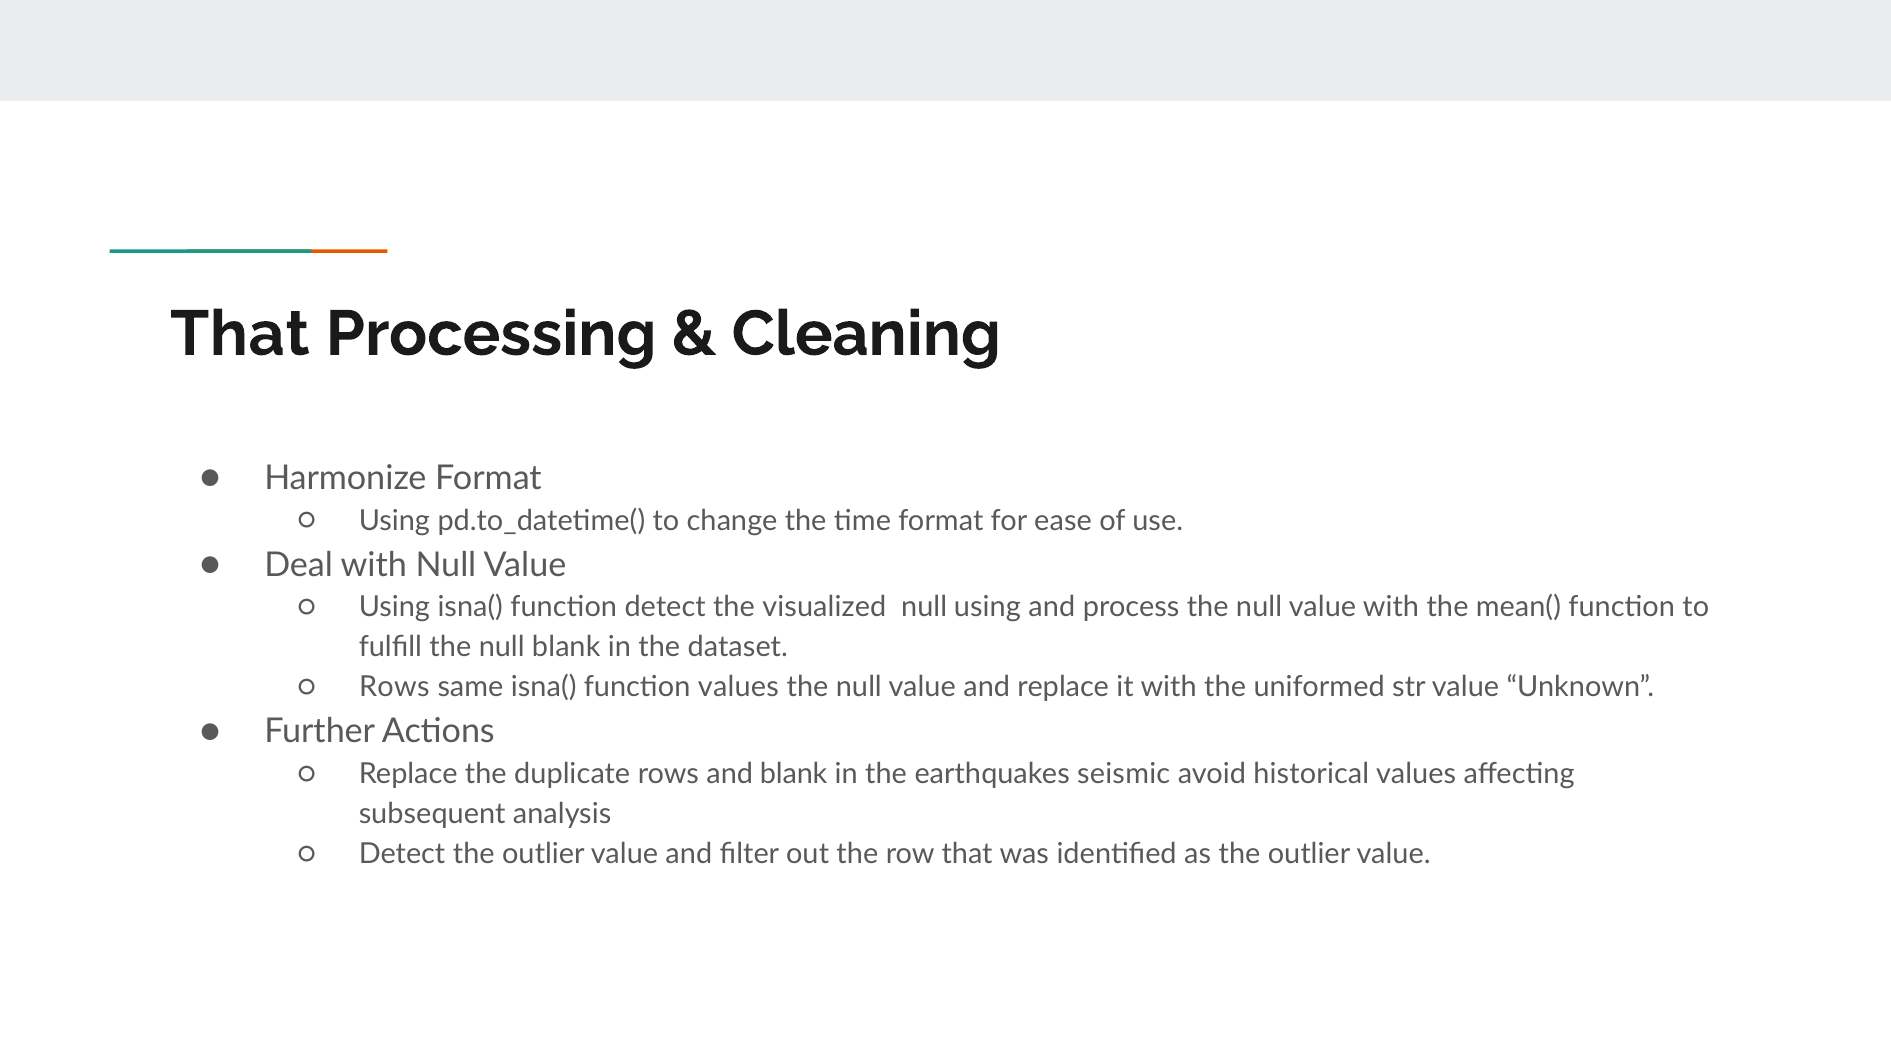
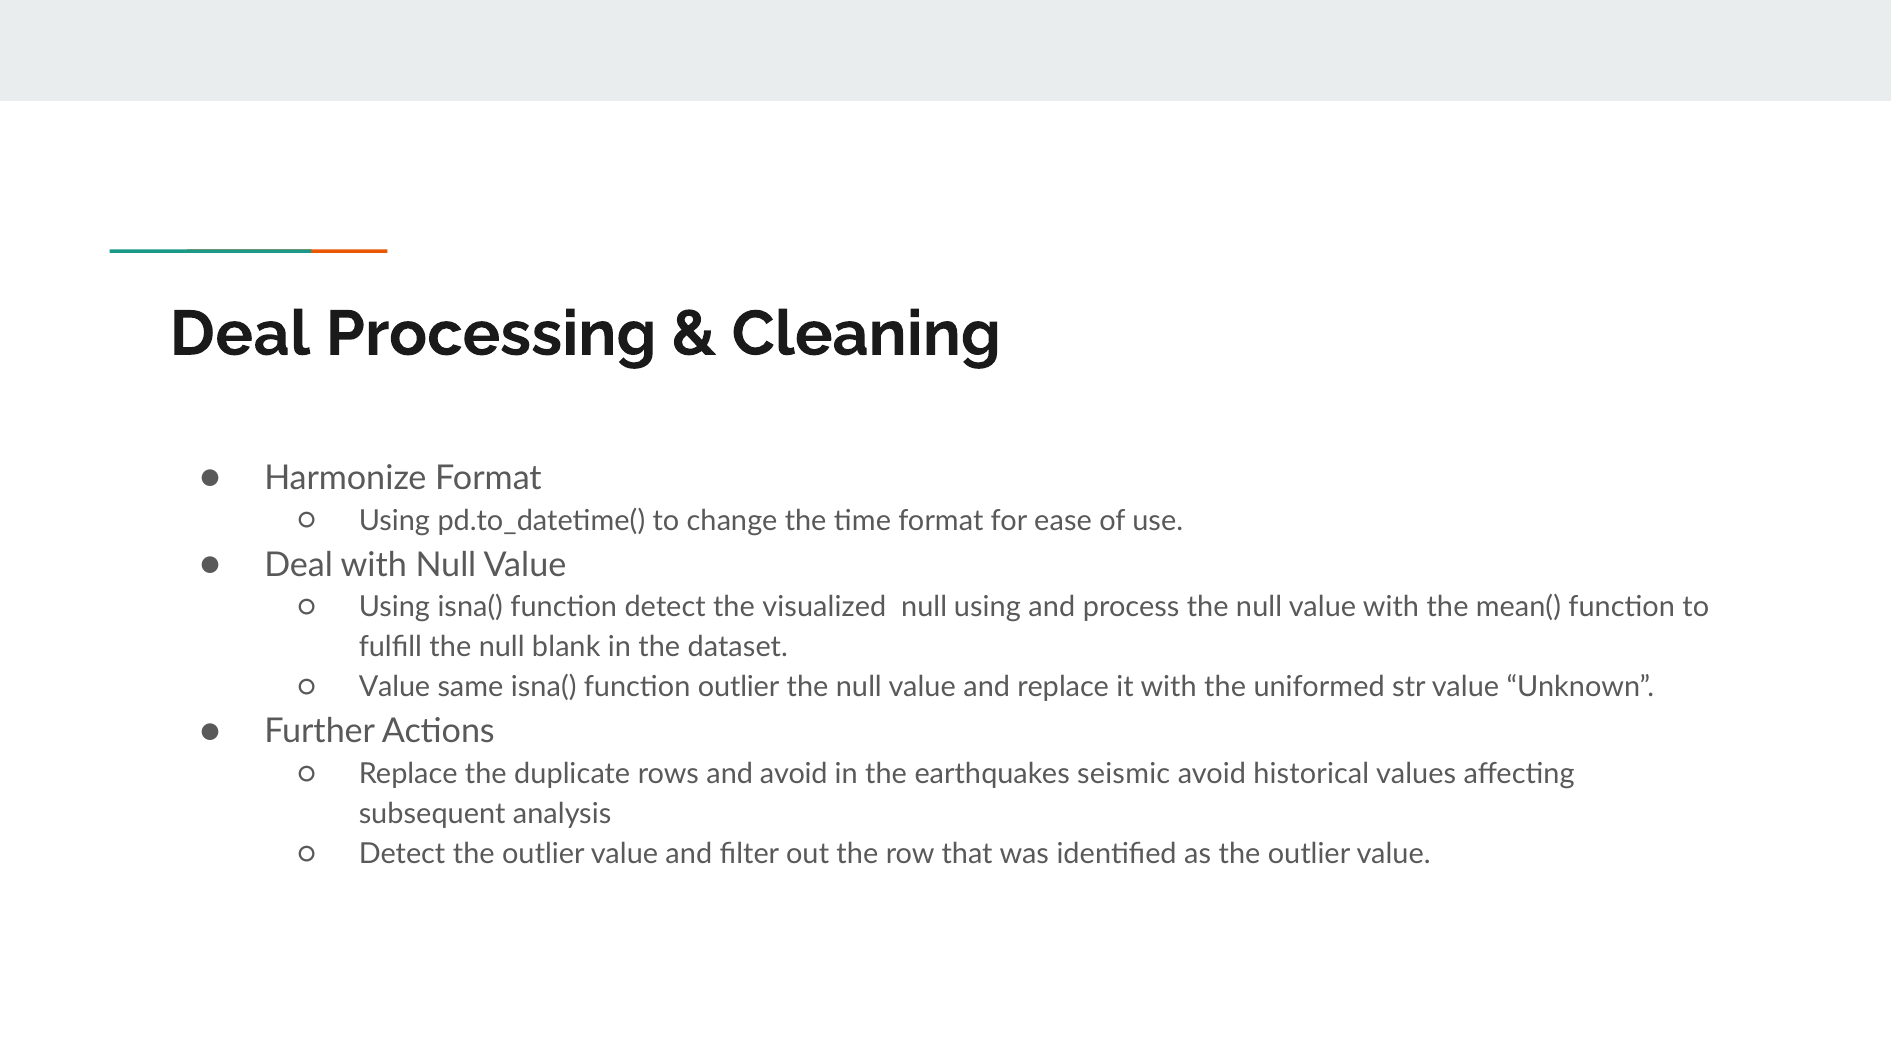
That: That -> Deal (240, 334)
Rows: Rows -> Value (395, 687)
function values: values -> outlier (739, 687)
and blank: blank -> avoid (794, 774)
